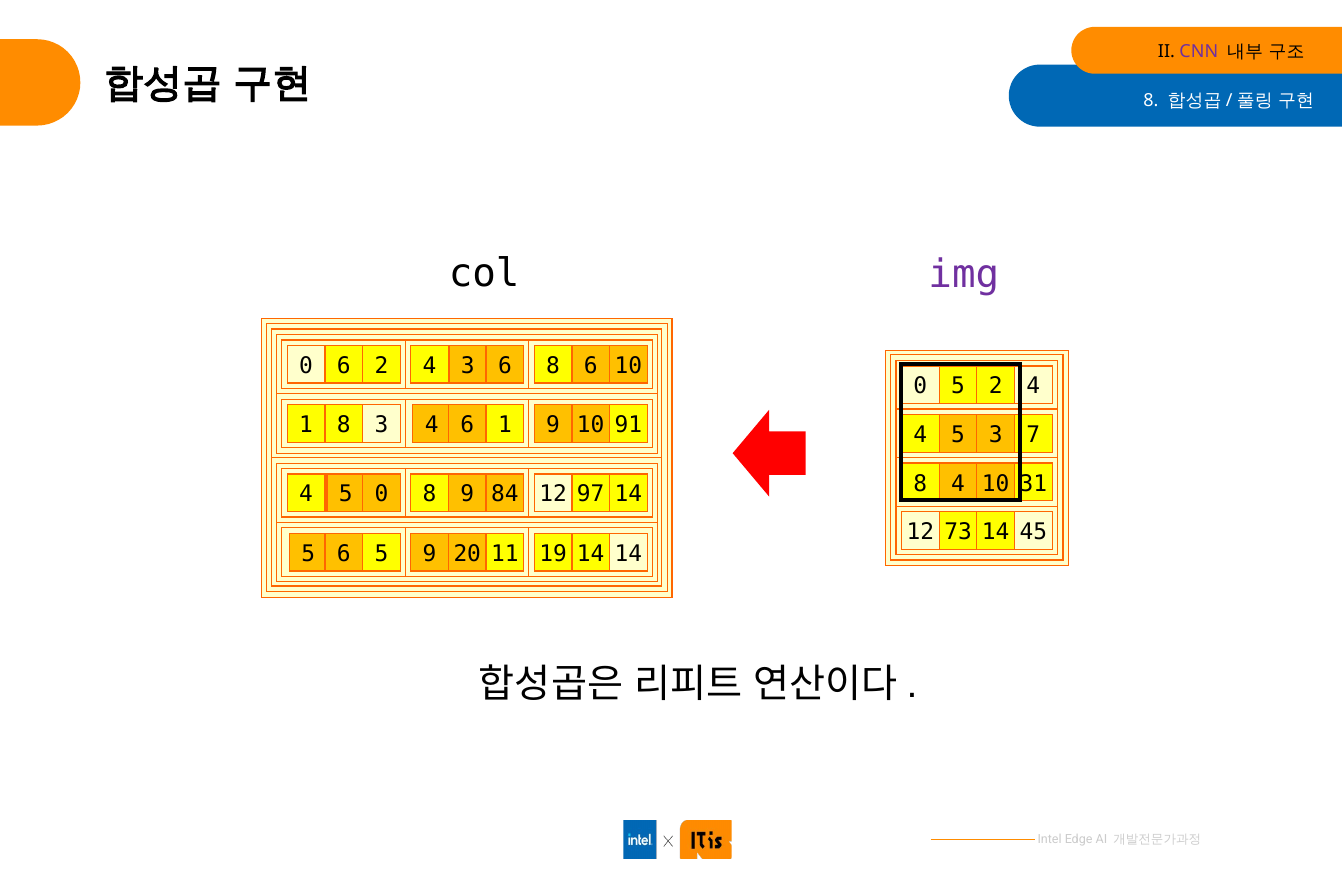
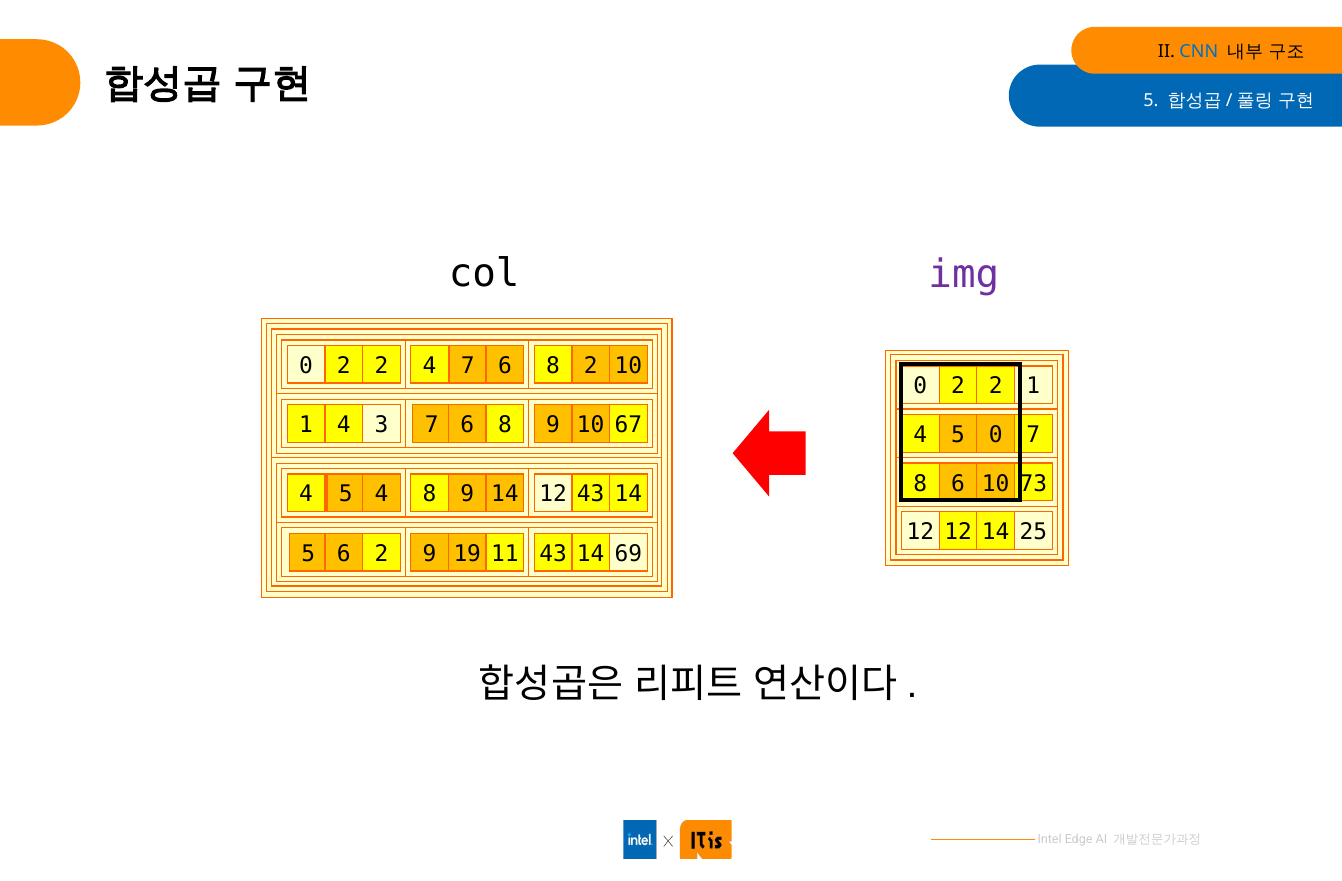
CNN colour: purple -> blue (1199, 51)
8: 8 -> 5 (1151, 101)
6: 6 -> 2 (344, 366)
4 3: 3 -> 7 (468, 366)
8 6: 6 -> 2 (591, 366)
5: 5 -> 2 (958, 387)
4: 4 -> 1 (1033, 387)
8: 8 -> 4 (344, 425)
3 4: 4 -> 7 (432, 425)
1: 1 -> 8 (505, 425)
91: 91 -> 67 (628, 425)
5 3: 3 -> 0 (996, 435)
8 4: 4 -> 6 (958, 484)
31: 31 -> 73 (1033, 484)
5 0: 0 -> 4 (381, 495)
9 84: 84 -> 14 (505, 495)
12 97: 97 -> 43 (591, 495)
12 73: 73 -> 12 (958, 532)
45: 45 -> 25 (1033, 532)
6 5: 5 -> 2 (381, 554)
20: 20 -> 19 (467, 554)
11 19: 19 -> 43 (553, 554)
14 14: 14 -> 69 (628, 554)
